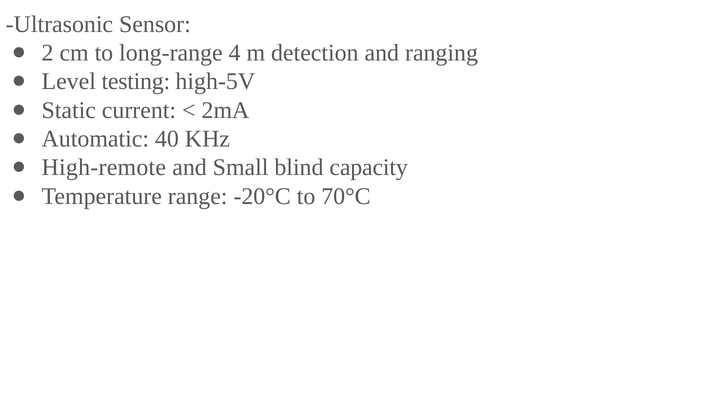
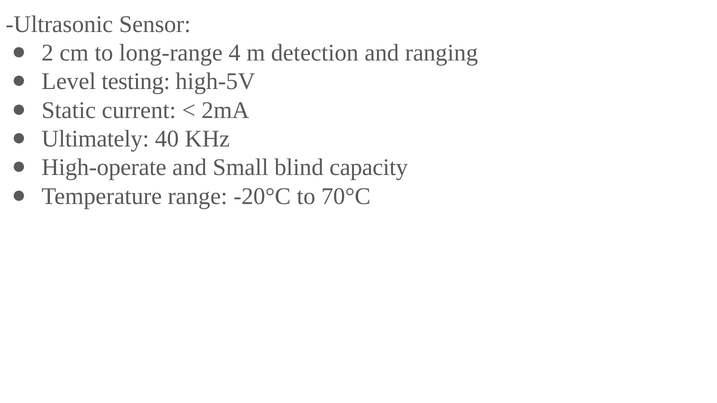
Automatic: Automatic -> Ultimately (95, 139)
High-remote: High-remote -> High-operate (104, 168)
